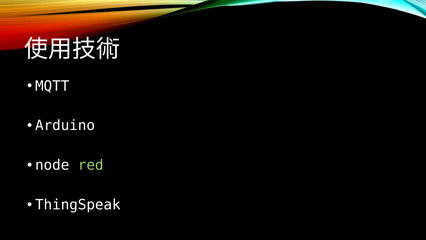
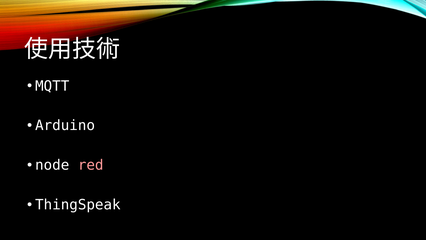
red colour: light green -> pink (91, 165)
